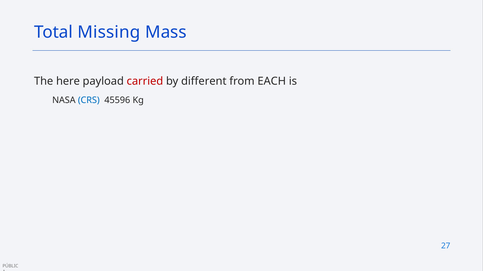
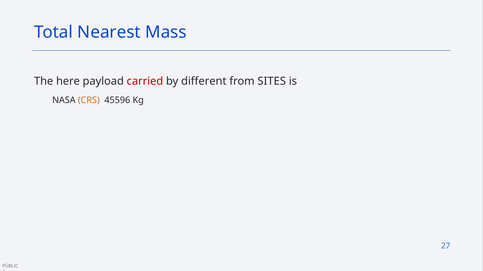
Missing: Missing -> Nearest (109, 32)
EACH: EACH -> SITES (272, 82)
CRS colour: blue -> orange (89, 100)
